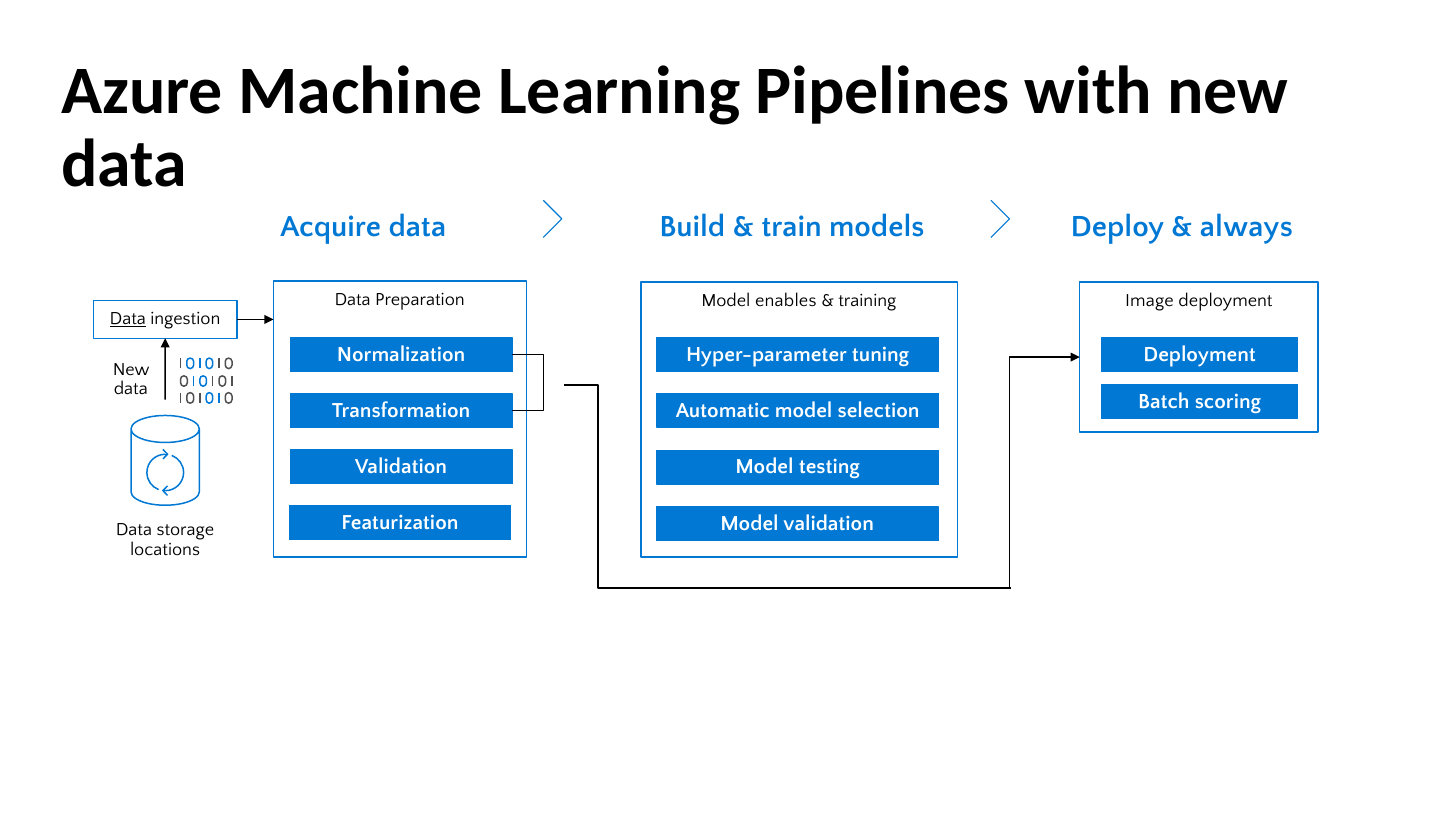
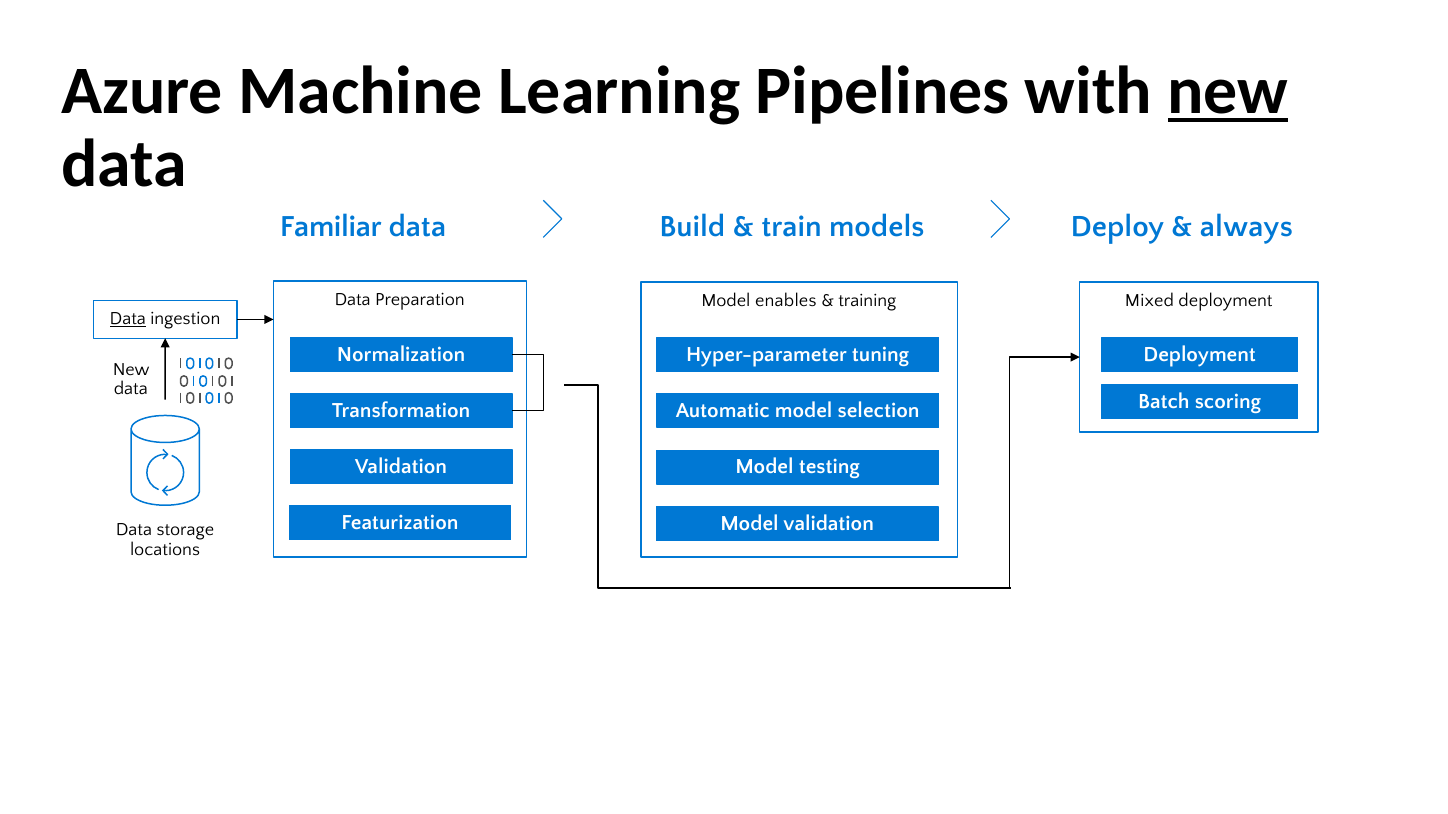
new underline: none -> present (1228, 91)
Acquire: Acquire -> Familiar (331, 226)
Image: Image -> Mixed (1149, 301)
